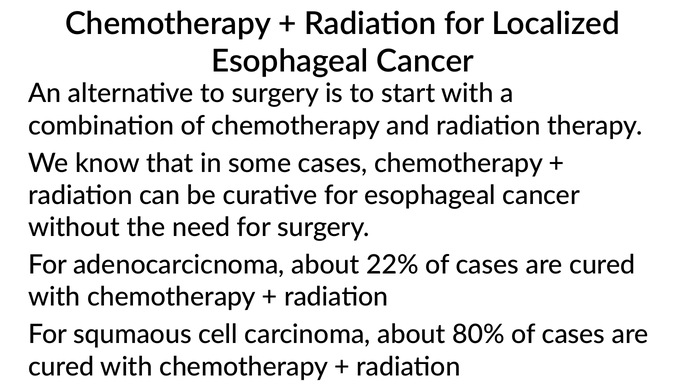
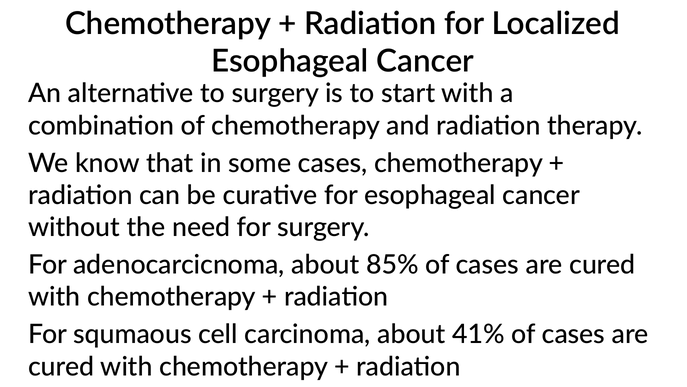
22%: 22% -> 85% (392, 265)
80%: 80% -> 41% (478, 334)
